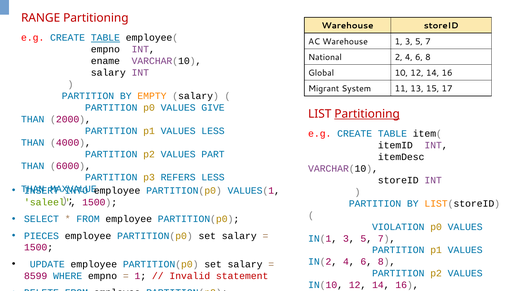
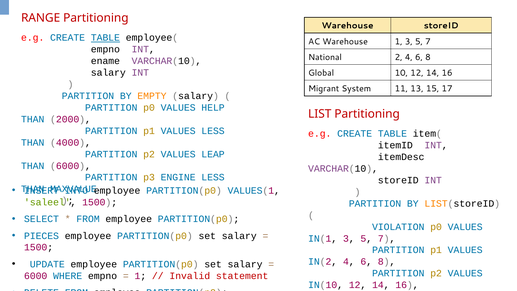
GIVE: GIVE -> HELP (213, 108)
Partitioning underline: present -> none (367, 114)
PART: PART -> LEAP (213, 154)
REFERS: REFERS -> ENGINE (178, 177)
8599: 8599 -> 6000 (36, 276)
